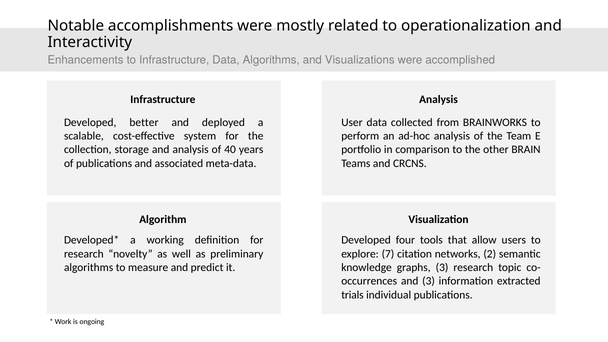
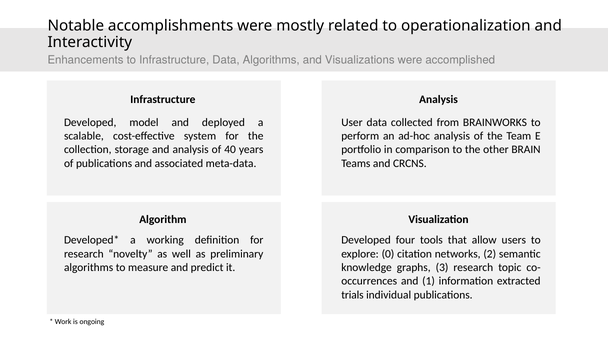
better: better -> model (144, 122)
7: 7 -> 0 (388, 254)
and 3: 3 -> 1 (429, 281)
